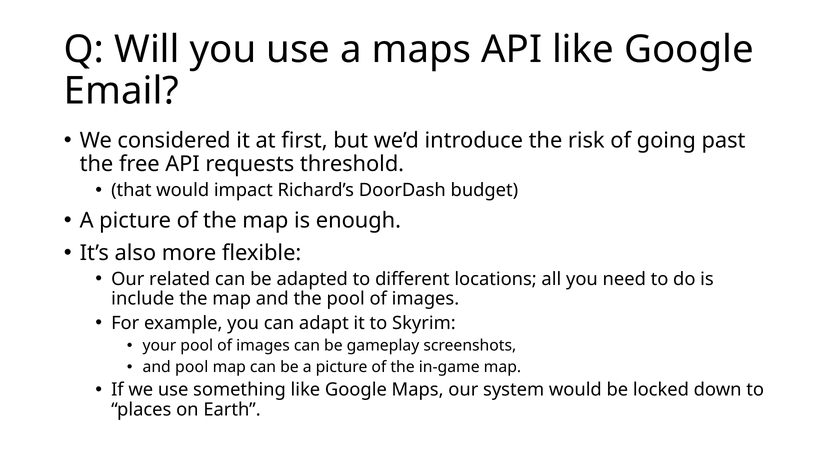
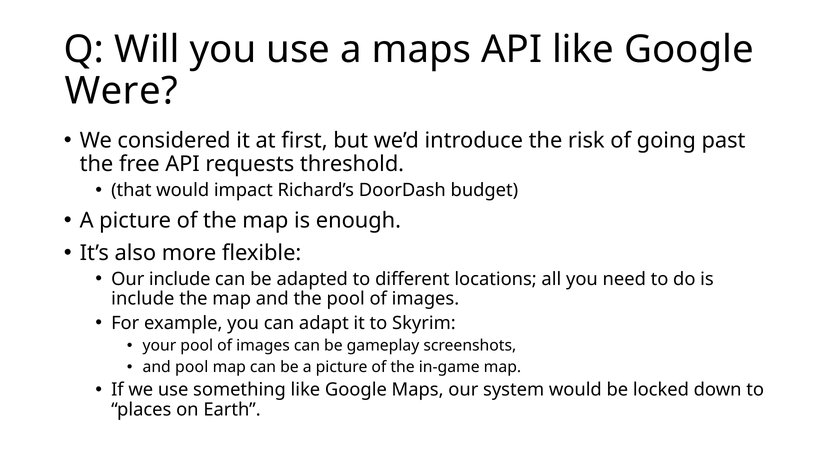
Email: Email -> Were (121, 91)
Our related: related -> include (180, 279)
